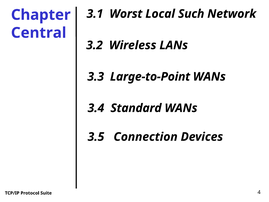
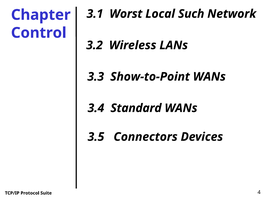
Central: Central -> Control (39, 33)
Large-to-Point: Large-to-Point -> Show-to-Point (150, 77)
Connection: Connection -> Connectors (146, 137)
